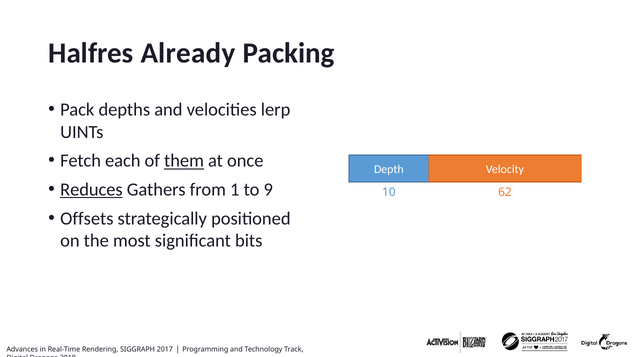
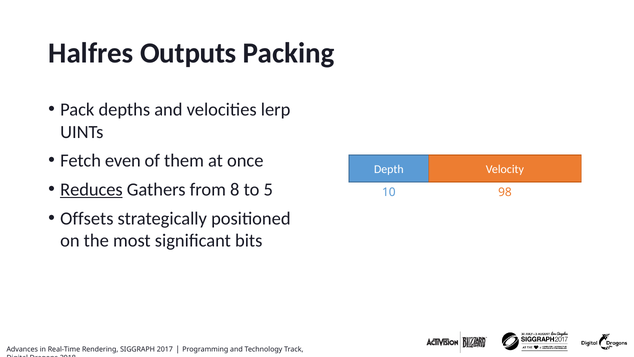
Already: Already -> Outputs (188, 53)
each: each -> even (123, 161)
them underline: present -> none (184, 161)
1: 1 -> 8 (235, 190)
9: 9 -> 5 (268, 190)
62: 62 -> 98 (505, 192)
